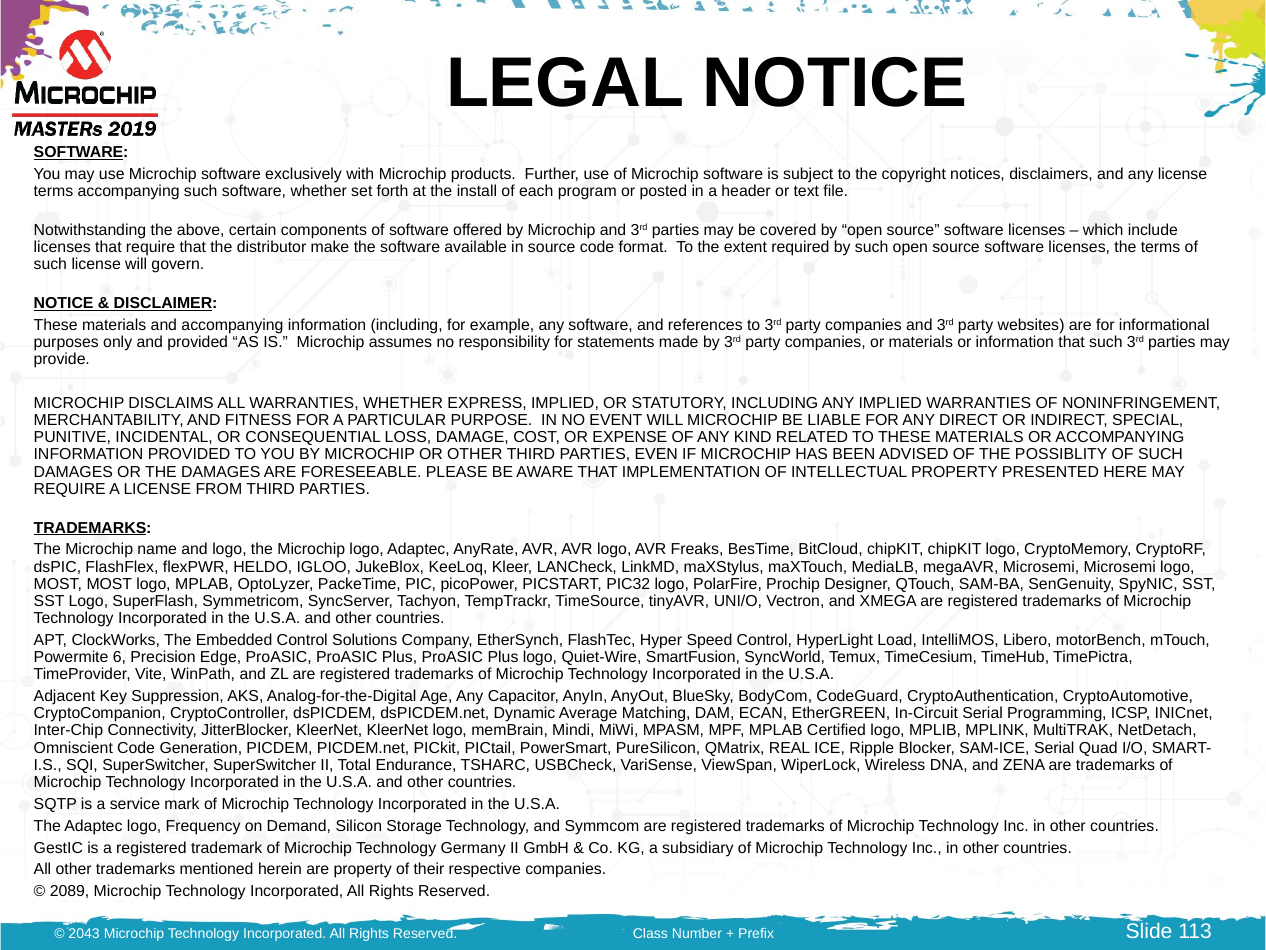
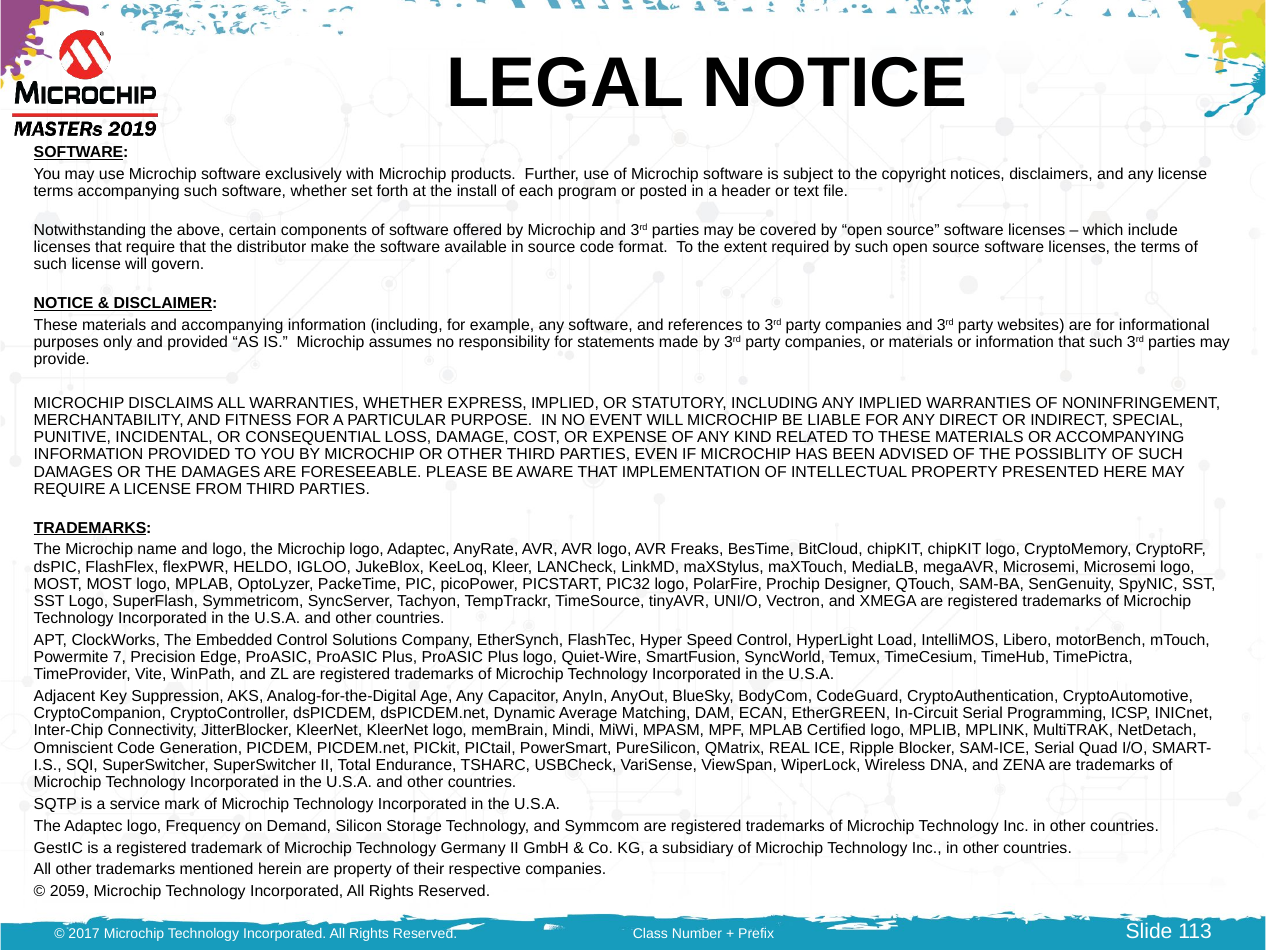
6: 6 -> 7 (119, 657)
2089: 2089 -> 2059 (70, 891)
2043: 2043 -> 2017 (84, 934)
